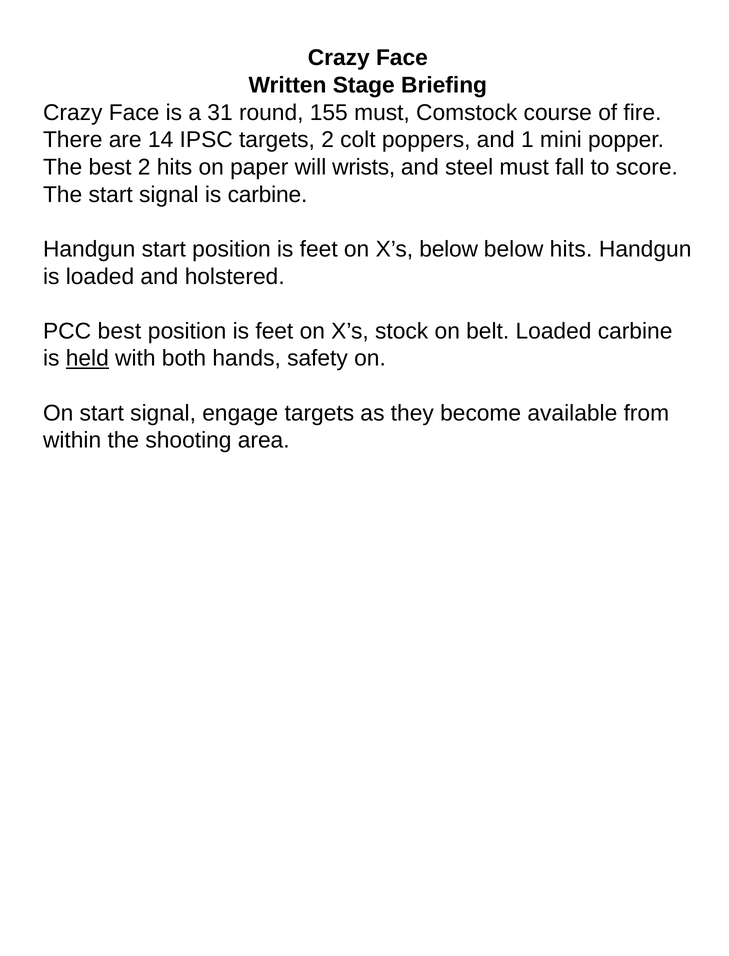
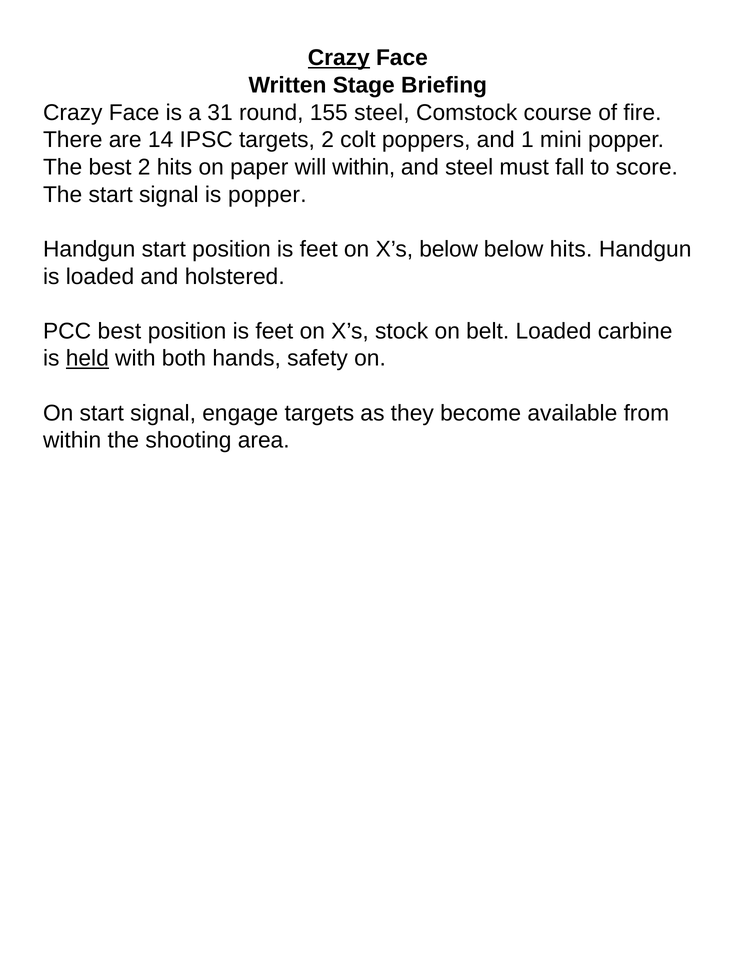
Crazy underline: none -> present (339, 58)
155 must: must -> steel (382, 113)
will wrists: wrists -> within (364, 167)
is carbine: carbine -> popper (267, 195)
